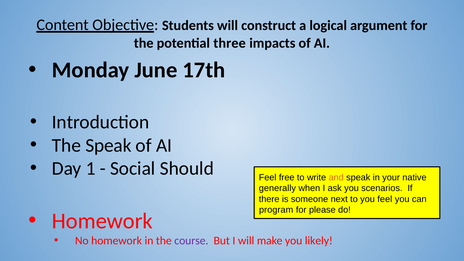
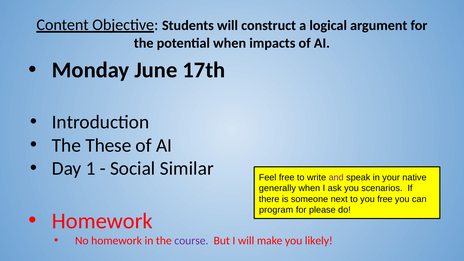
potential three: three -> when (230, 43)
The Speak: Speak -> These (108, 145)
Should: Should -> Similar (187, 169)
and colour: orange -> purple (336, 177)
you feel: feel -> free (385, 199)
